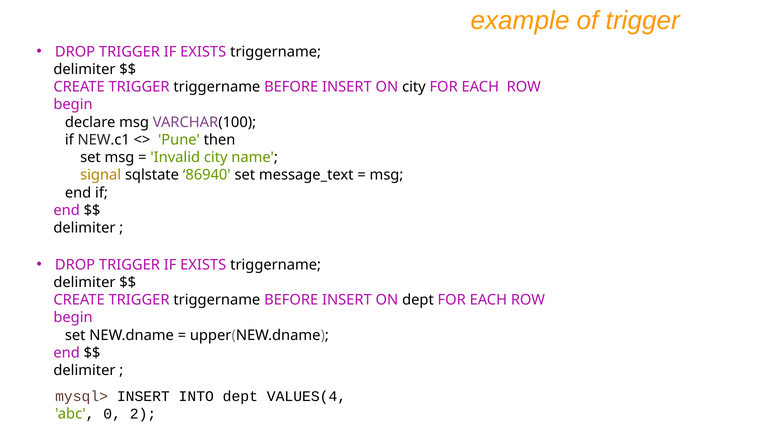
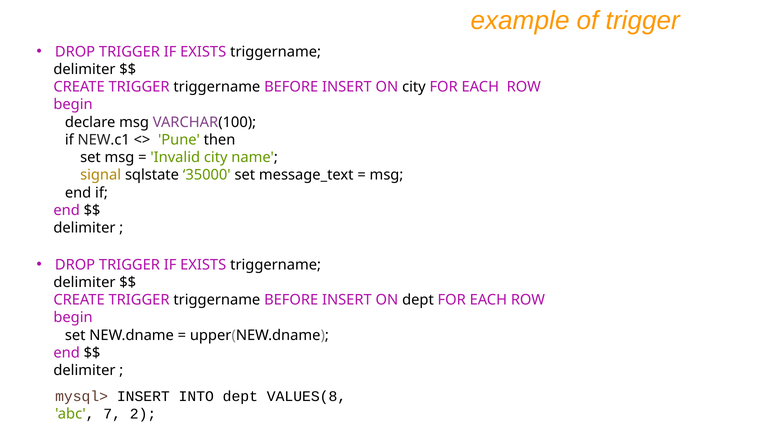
86940: 86940 -> 35000 (207, 175)
VALUES(4: VALUES(4 -> VALUES(8 (307, 396)
0: 0 -> 7 (112, 414)
